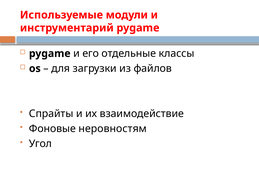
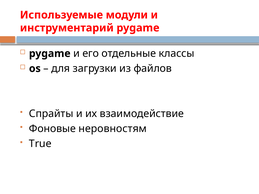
Угол: Угол -> True (40, 144)
